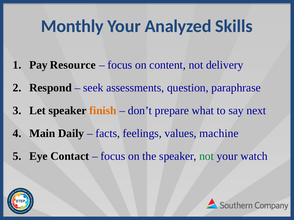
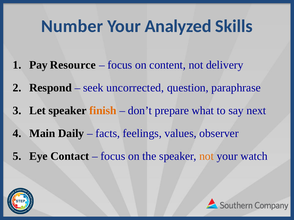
Monthly: Monthly -> Number (72, 26)
assessments: assessments -> uncorrected (135, 88)
machine: machine -> observer (219, 134)
not colour: green -> orange (207, 157)
